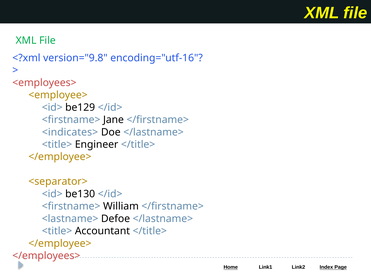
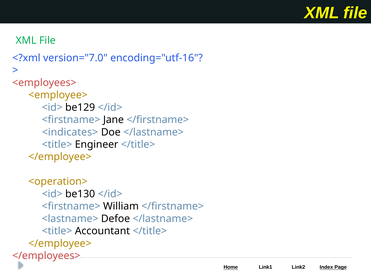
version="9.8: version="9.8 -> version="7.0 (75, 58)
<separator>: <separator> -> <operation> (58, 182)
